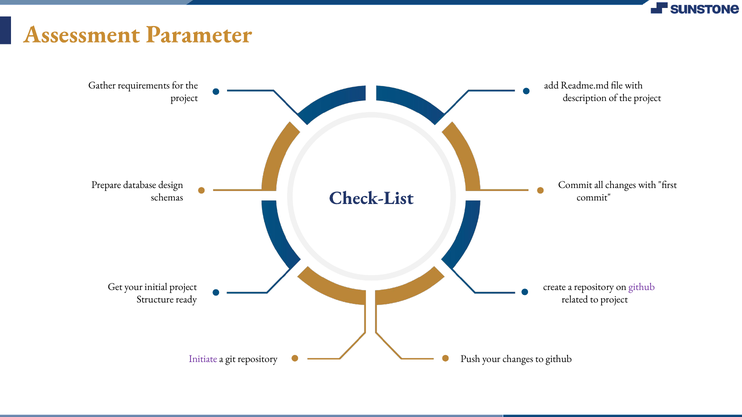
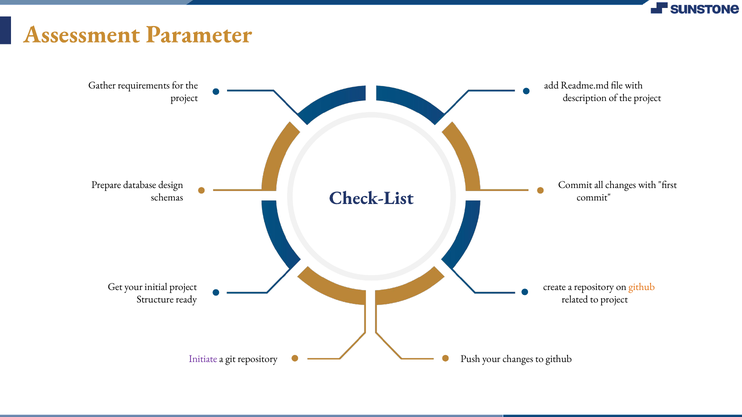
github colour: purple -> orange (642, 287)
